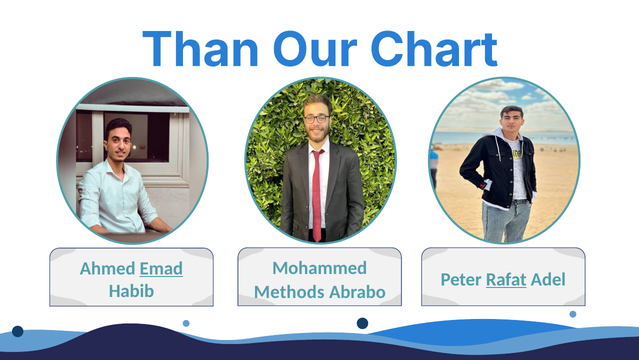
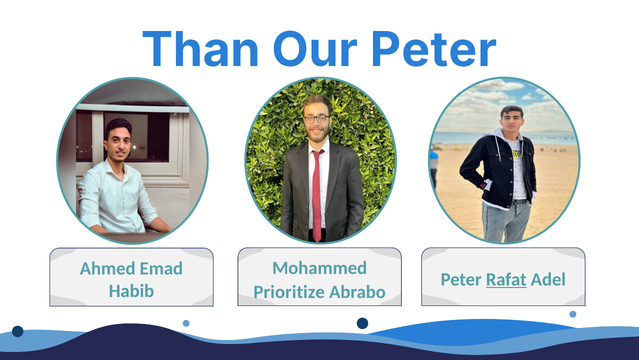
Our Chart: Chart -> Peter (433, 50)
Emad underline: present -> none (161, 268)
Methods: Methods -> Prioritize (289, 292)
